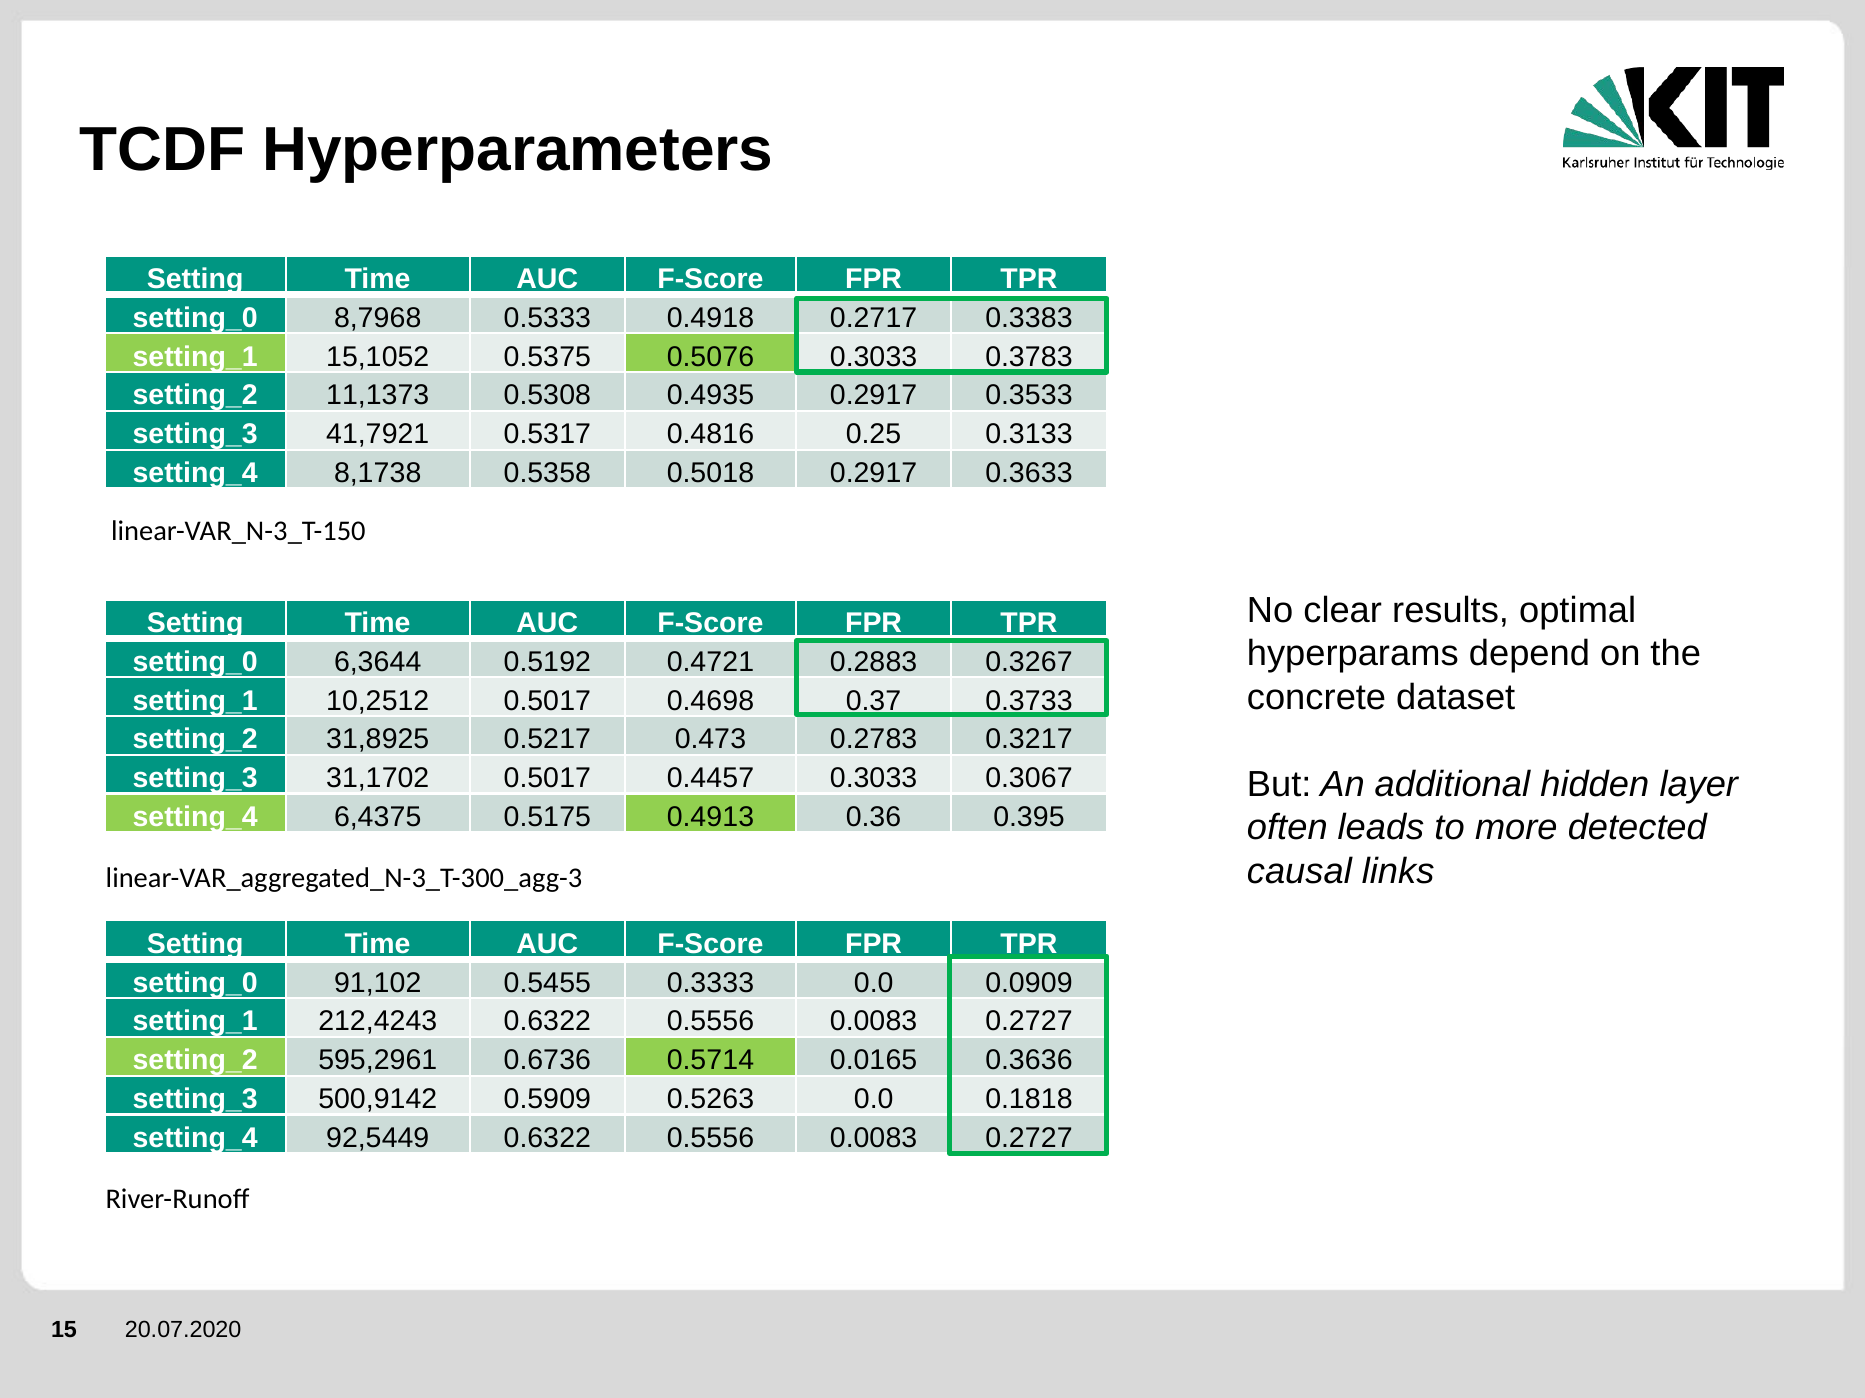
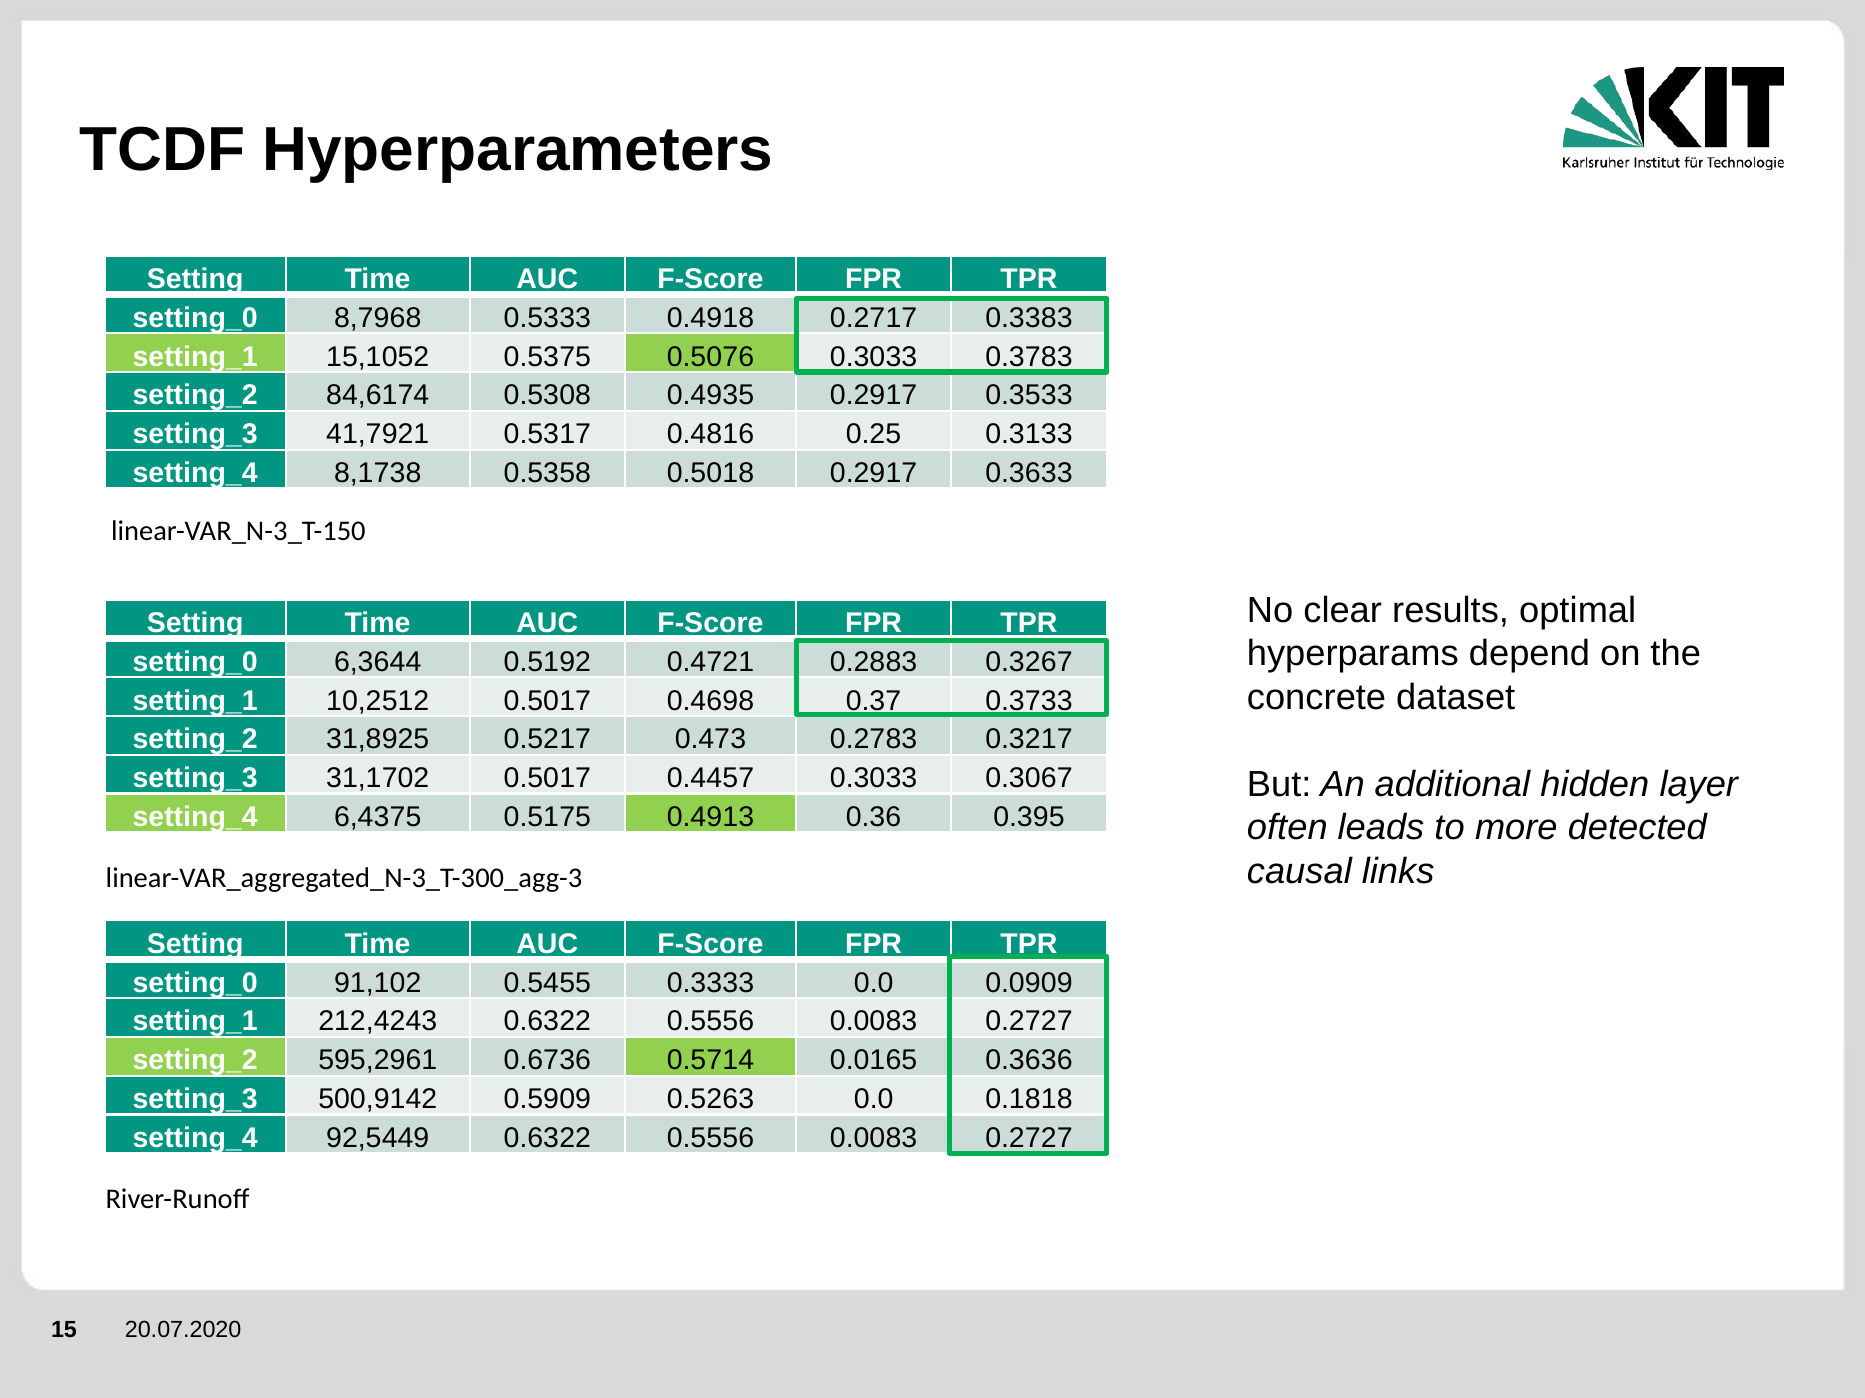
11,1373: 11,1373 -> 84,6174 (378, 396)
